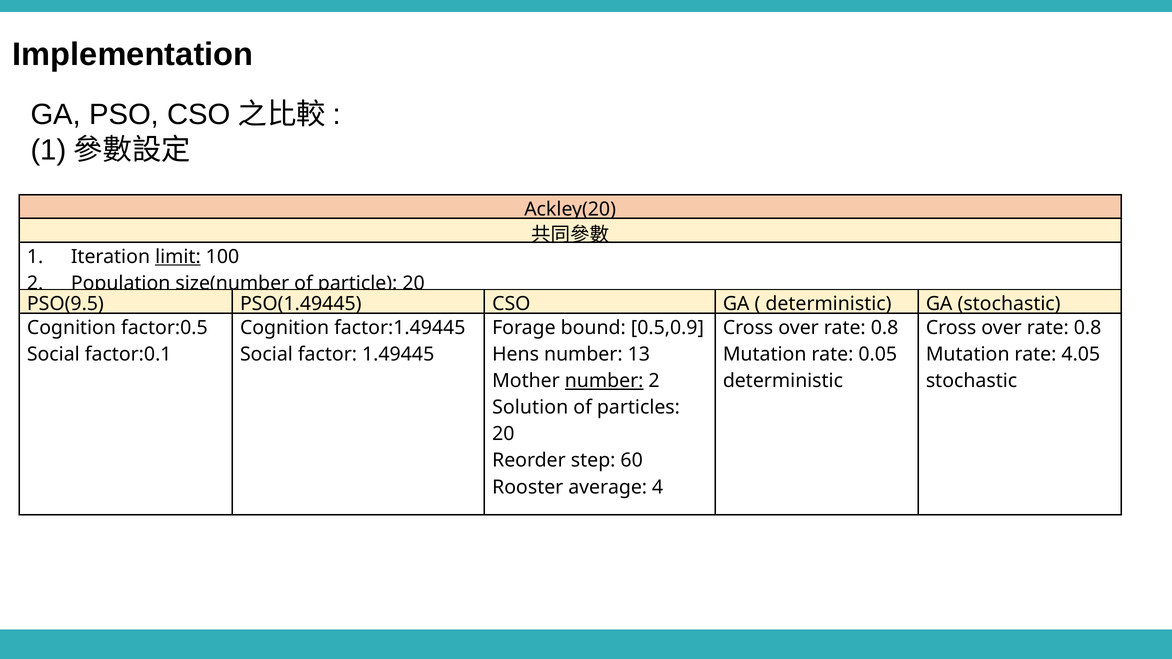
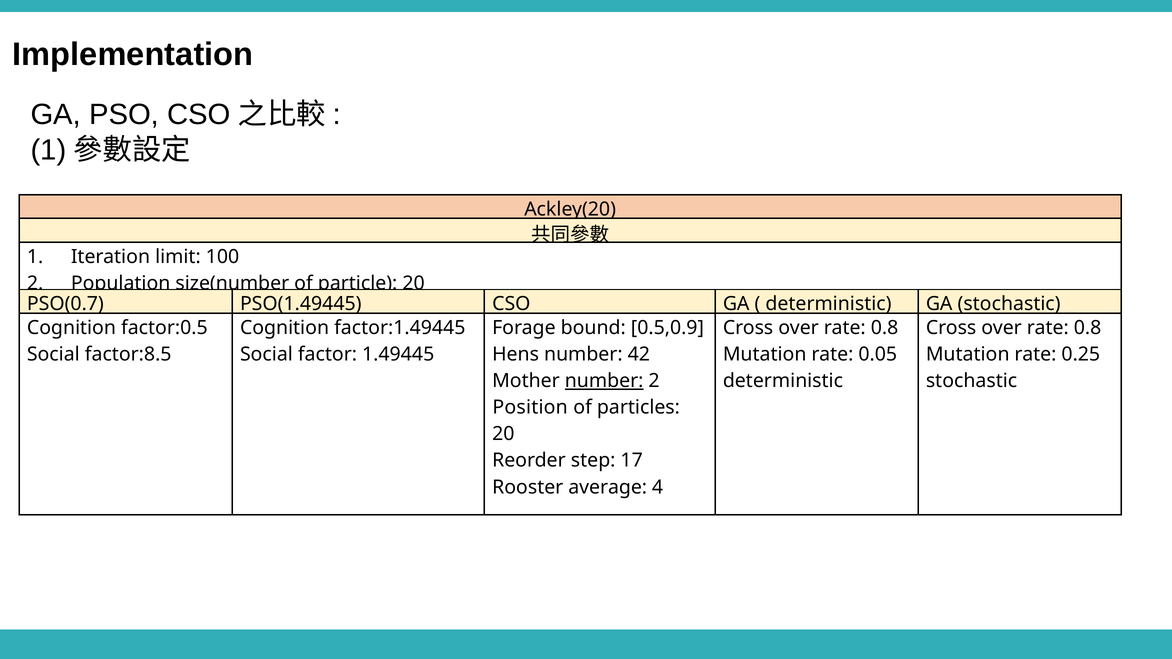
limit underline: present -> none (178, 257)
PSO(9.5: PSO(9.5 -> PSO(0.7 (65, 304)
factor:0.1: factor:0.1 -> factor:8.5 (128, 354)
13: 13 -> 42 (639, 354)
4.05: 4.05 -> 0.25 (1081, 354)
Solution: Solution -> Position (530, 408)
60: 60 -> 17 (632, 461)
